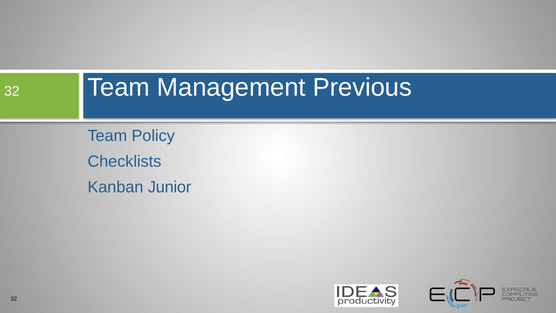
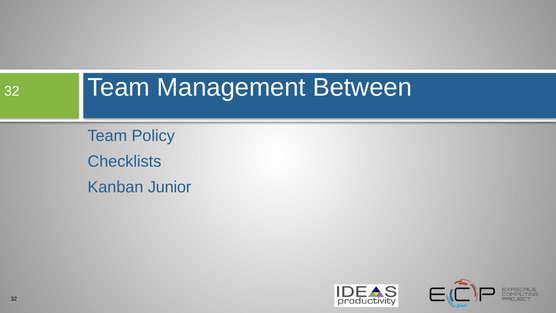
Previous: Previous -> Between (362, 87)
